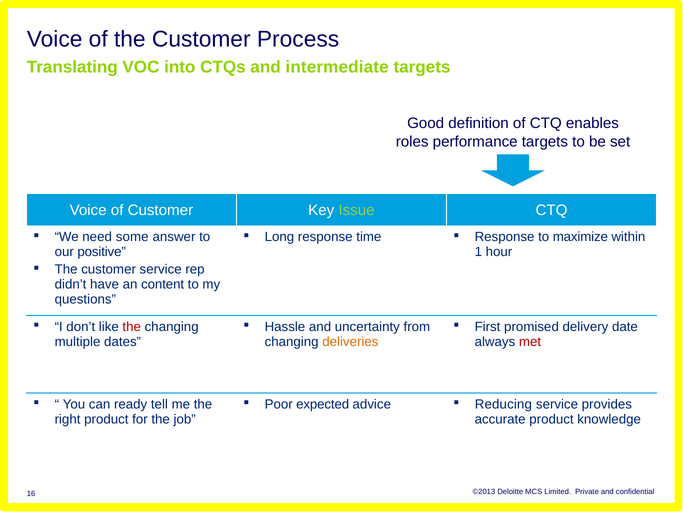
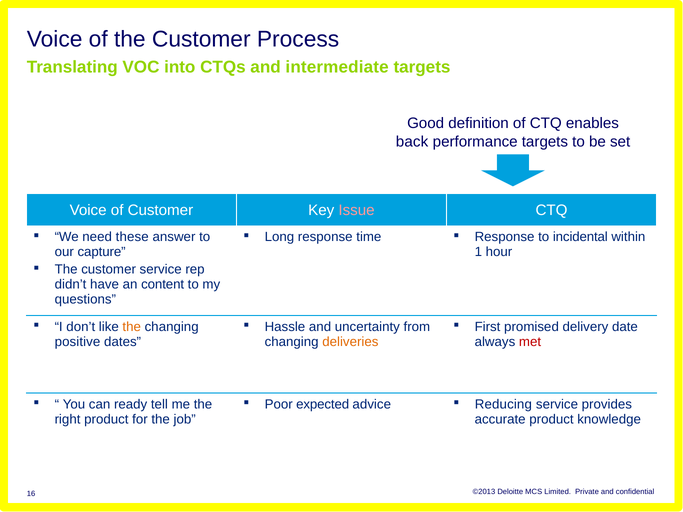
roles: roles -> back (412, 142)
Issue colour: light green -> pink (357, 210)
some: some -> these (132, 237)
maximize: maximize -> incidental (580, 237)
positive: positive -> capture (102, 252)
the colour: red -> orange (132, 327)
multiple: multiple -> positive (77, 342)
